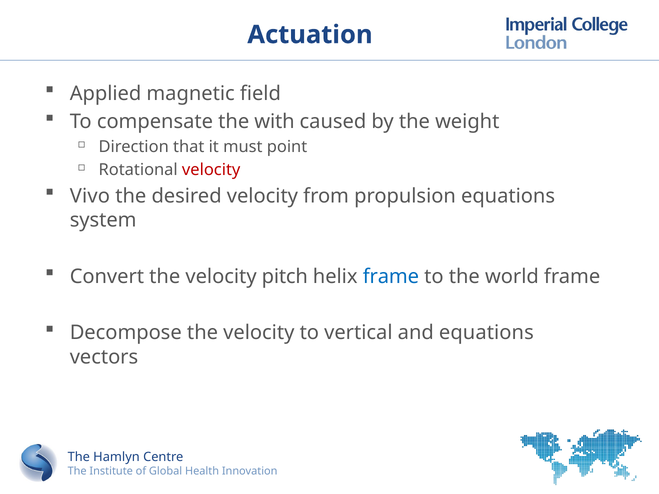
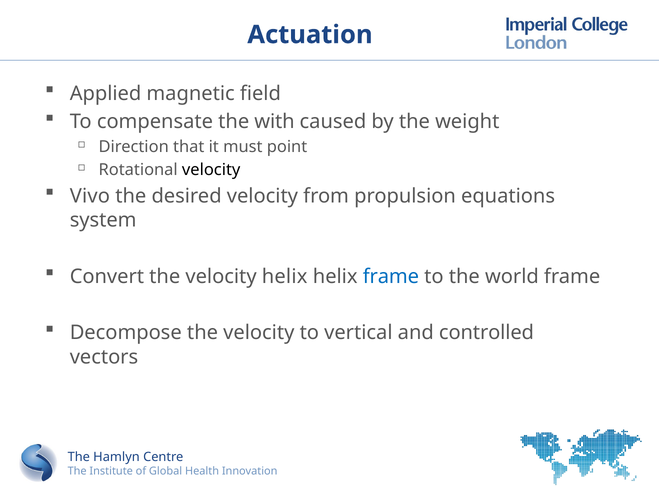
velocity colour: red -> black (211, 170)
velocity pitch: pitch -> helix (285, 277)
and equations: equations -> controlled (486, 333)
